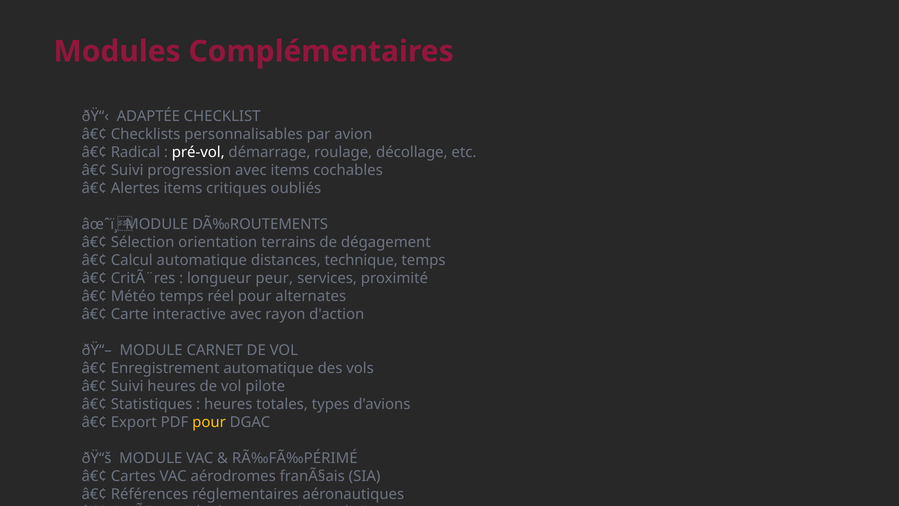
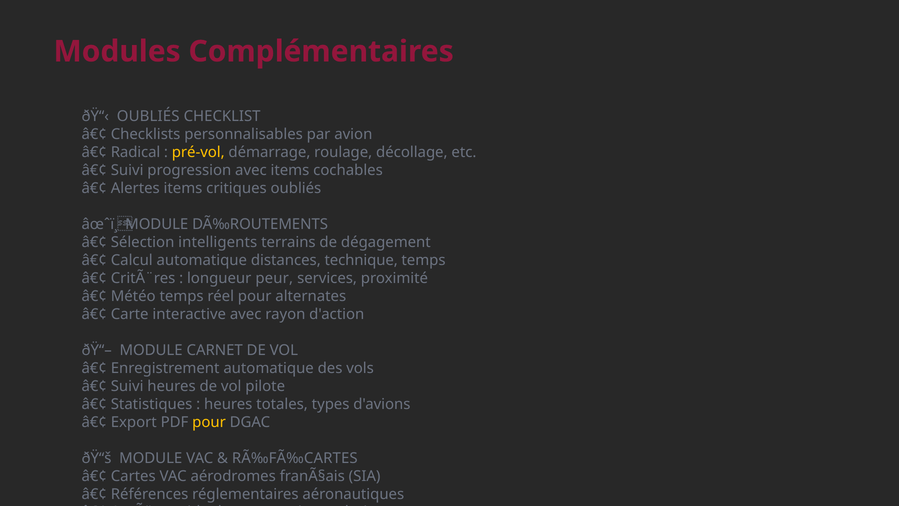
ðŸ“‹ ADAPTÉE: ADAPTÉE -> OUBLIÉS (148, 116)
pré-vol colour: white -> yellow (198, 152)
orientation: orientation -> intelligents (218, 242)
RÃ‰FÃ‰PÉRIMÉ: RÃ‰FÃ‰PÉRIMÉ -> RÃ‰FÃ‰CARTES (295, 458)
